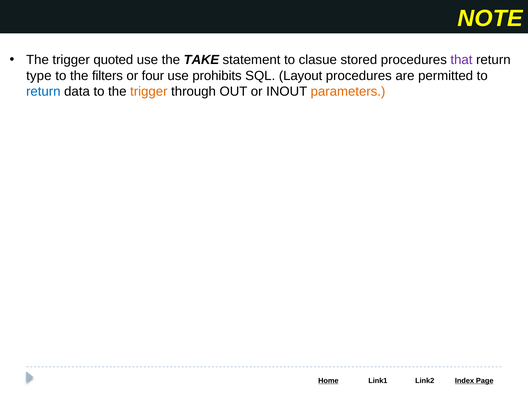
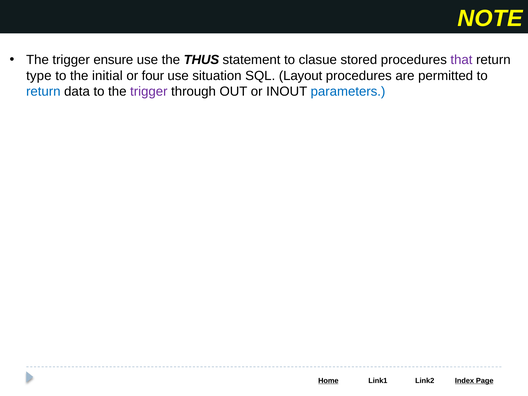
quoted: quoted -> ensure (113, 60)
TAKE: TAKE -> THUS (201, 60)
filters: filters -> initial (107, 76)
prohibits: prohibits -> situation (217, 76)
trigger colour: orange -> purple (149, 91)
parameters colour: orange -> blue (348, 91)
